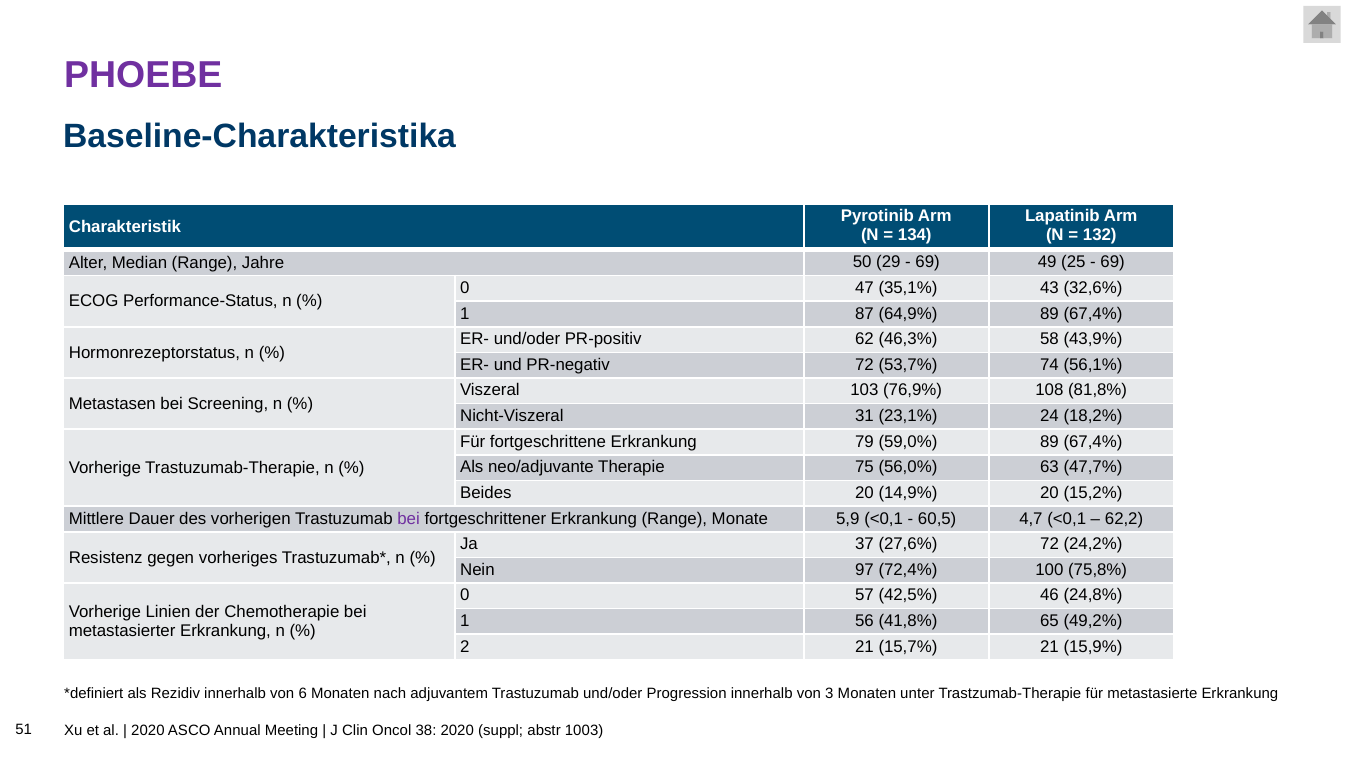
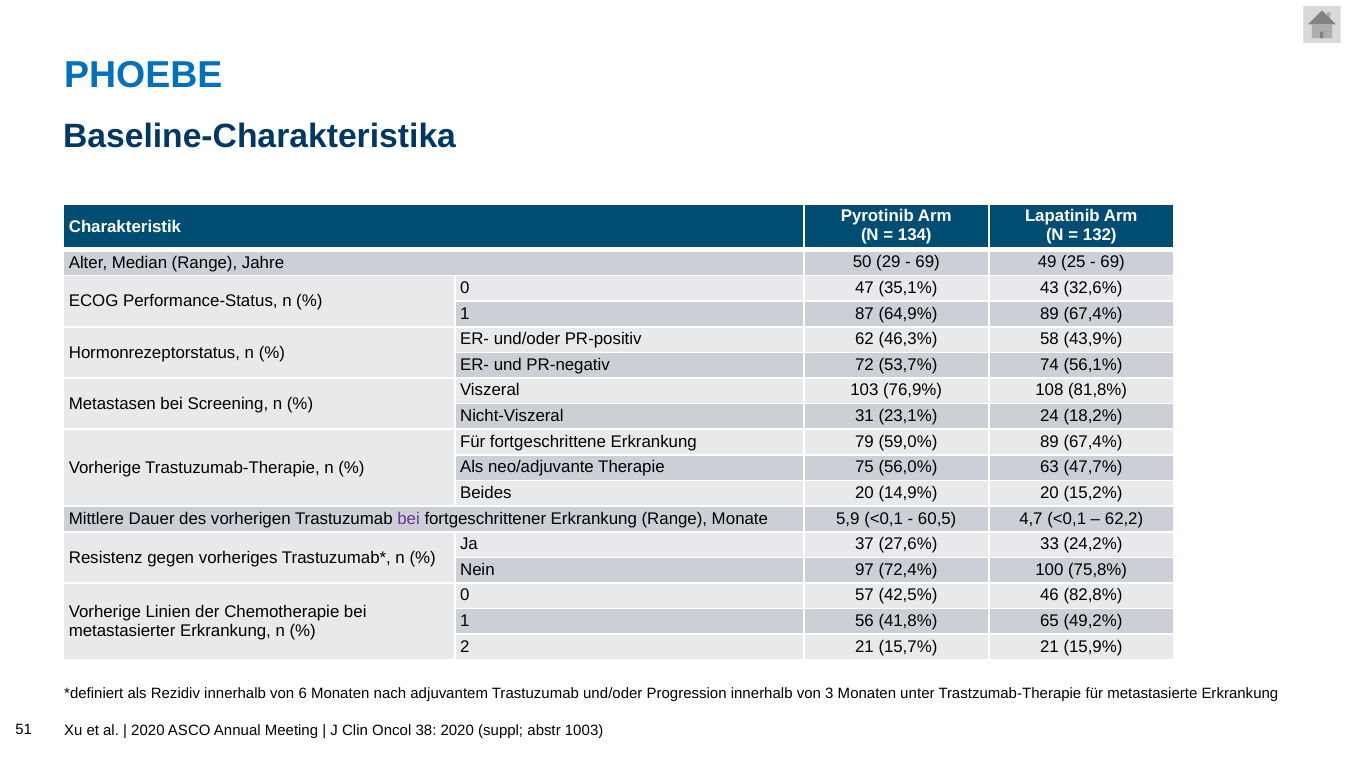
PHOEBE colour: purple -> blue (143, 75)
72: 72 -> 33 (1050, 544)
24,8%: 24,8% -> 82,8% (1093, 595)
